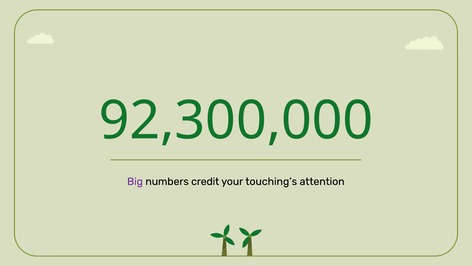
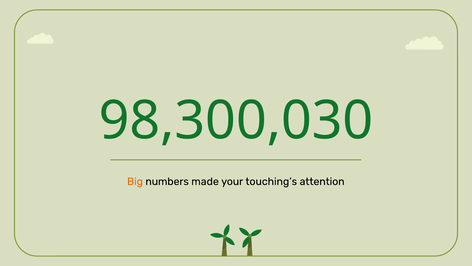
92,300,000: 92,300,000 -> 98,300,030 (236, 121)
Big colour: purple -> orange (135, 181)
credit: credit -> made (205, 181)
